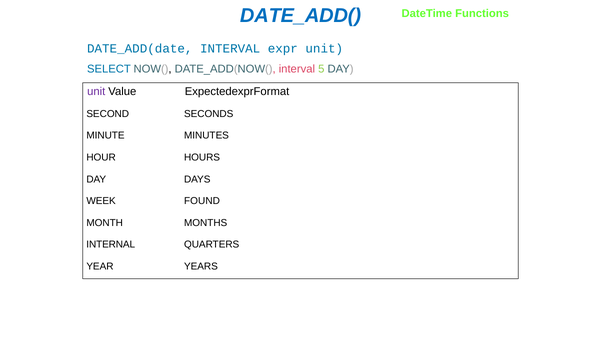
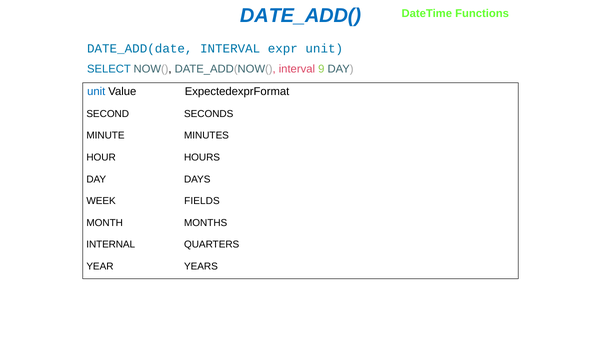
5: 5 -> 9 (321, 69)
unit colour: purple -> blue (96, 91)
FOUND: FOUND -> FIELDS (202, 201)
